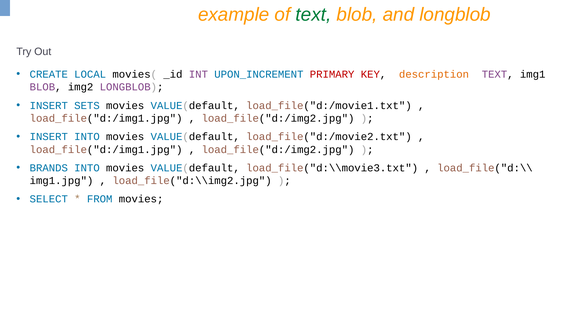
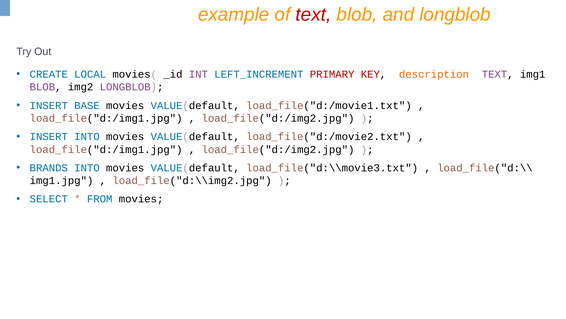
text colour: green -> red (313, 15)
UPON_INCREMENT: UPON_INCREMENT -> LEFT_INCREMENT (259, 74)
SETS: SETS -> BASE (87, 105)
